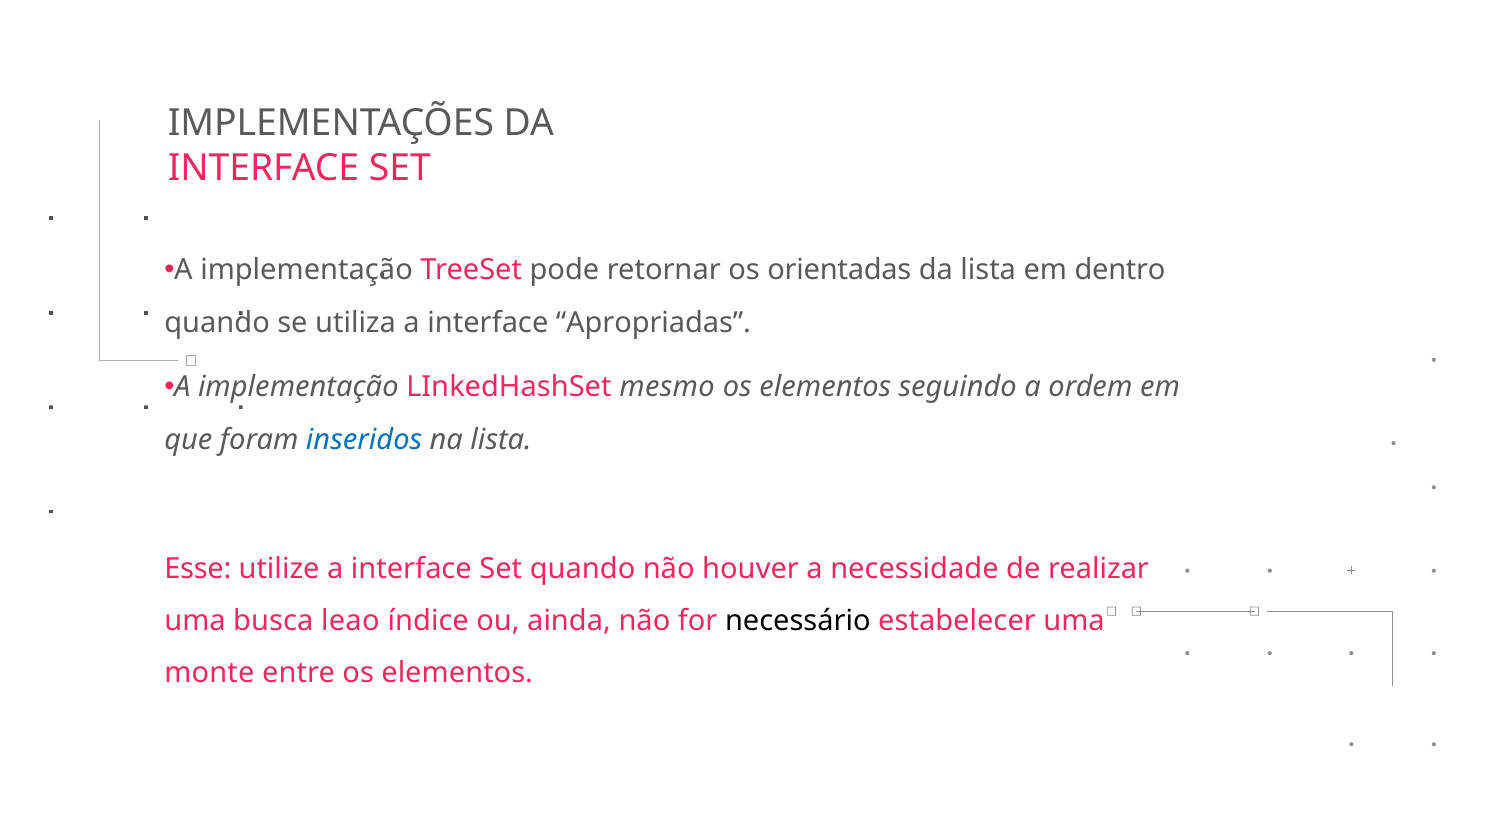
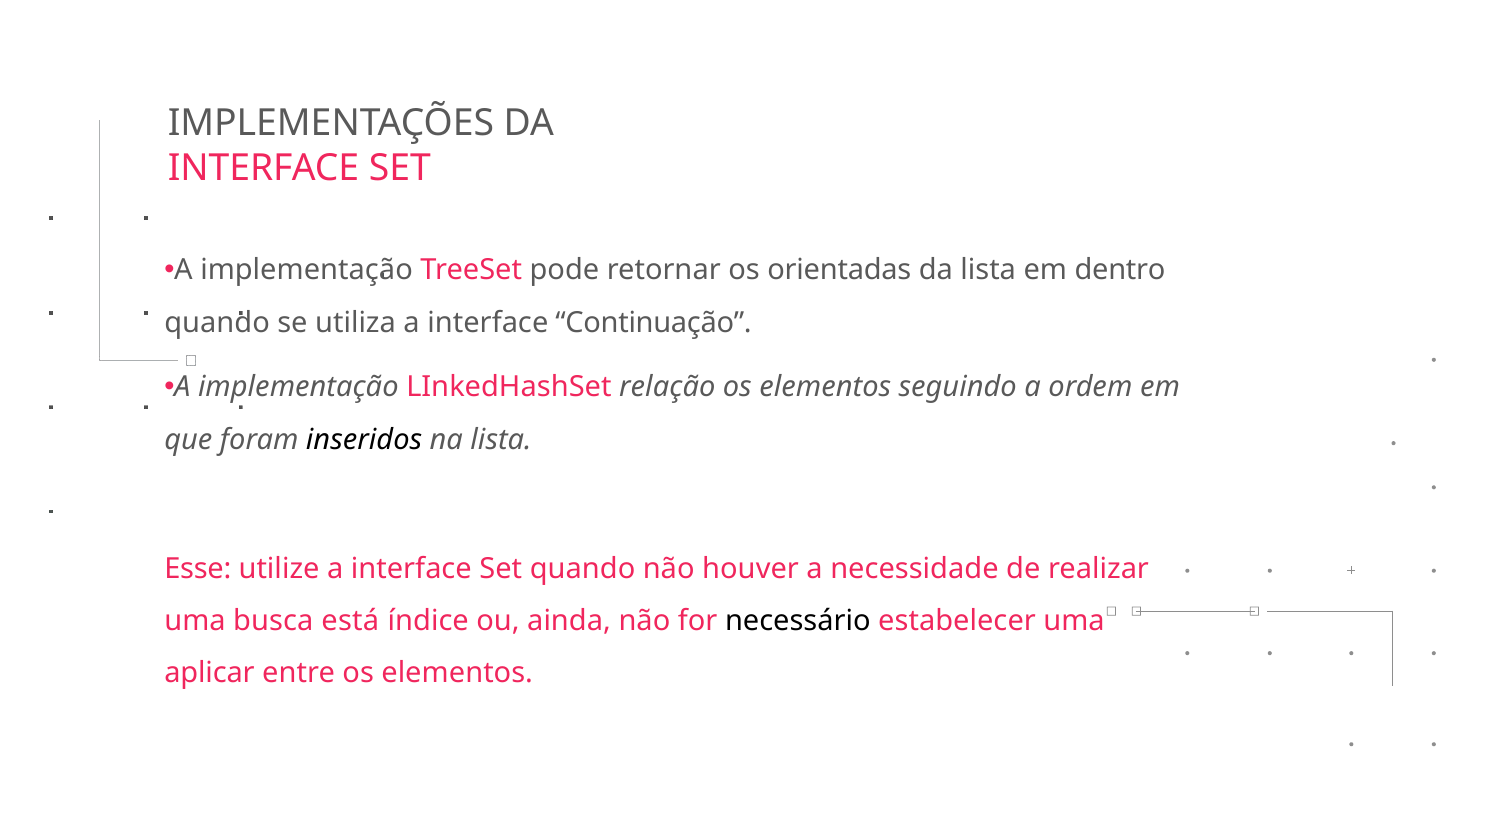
Apropriadas: Apropriadas -> Continuação (654, 322)
mesmo: mesmo -> relação (667, 387)
inseridos colour: blue -> black (364, 439)
leao: leao -> está (350, 621)
monte: monte -> aplicar (210, 673)
